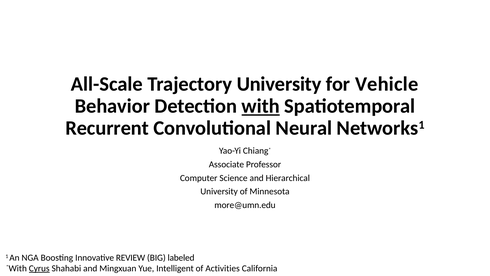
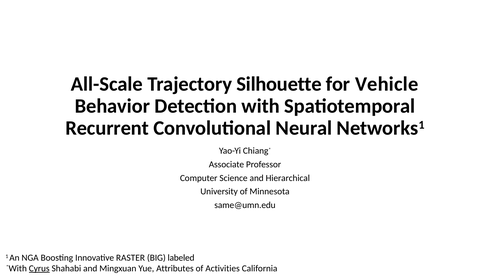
Trajectory University: University -> Silhouette (279, 84)
with underline: present -> none (261, 106)
more@umn.edu: more@umn.edu -> same@umn.edu (245, 205)
REVIEW: REVIEW -> RASTER (130, 258)
Intelligent: Intelligent -> Attributes (175, 268)
